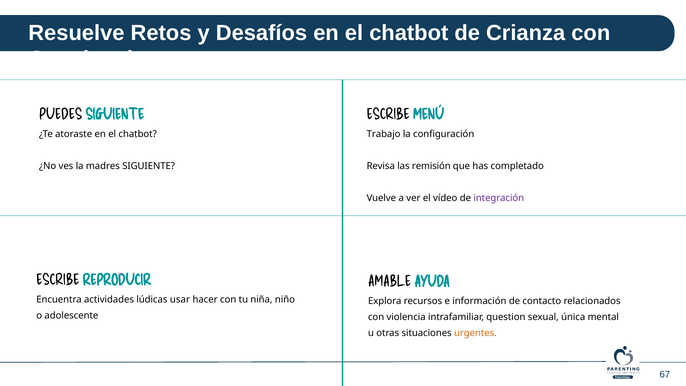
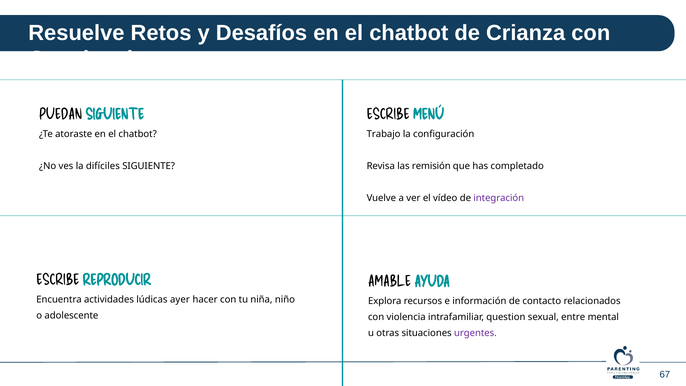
PUEDES: PUEDES -> PUEDAN (61, 115)
madres: madres -> difíciles (103, 166)
usar: usar -> ayer (180, 300)
única: única -> entre (573, 317)
urgentes colour: orange -> purple (475, 333)
